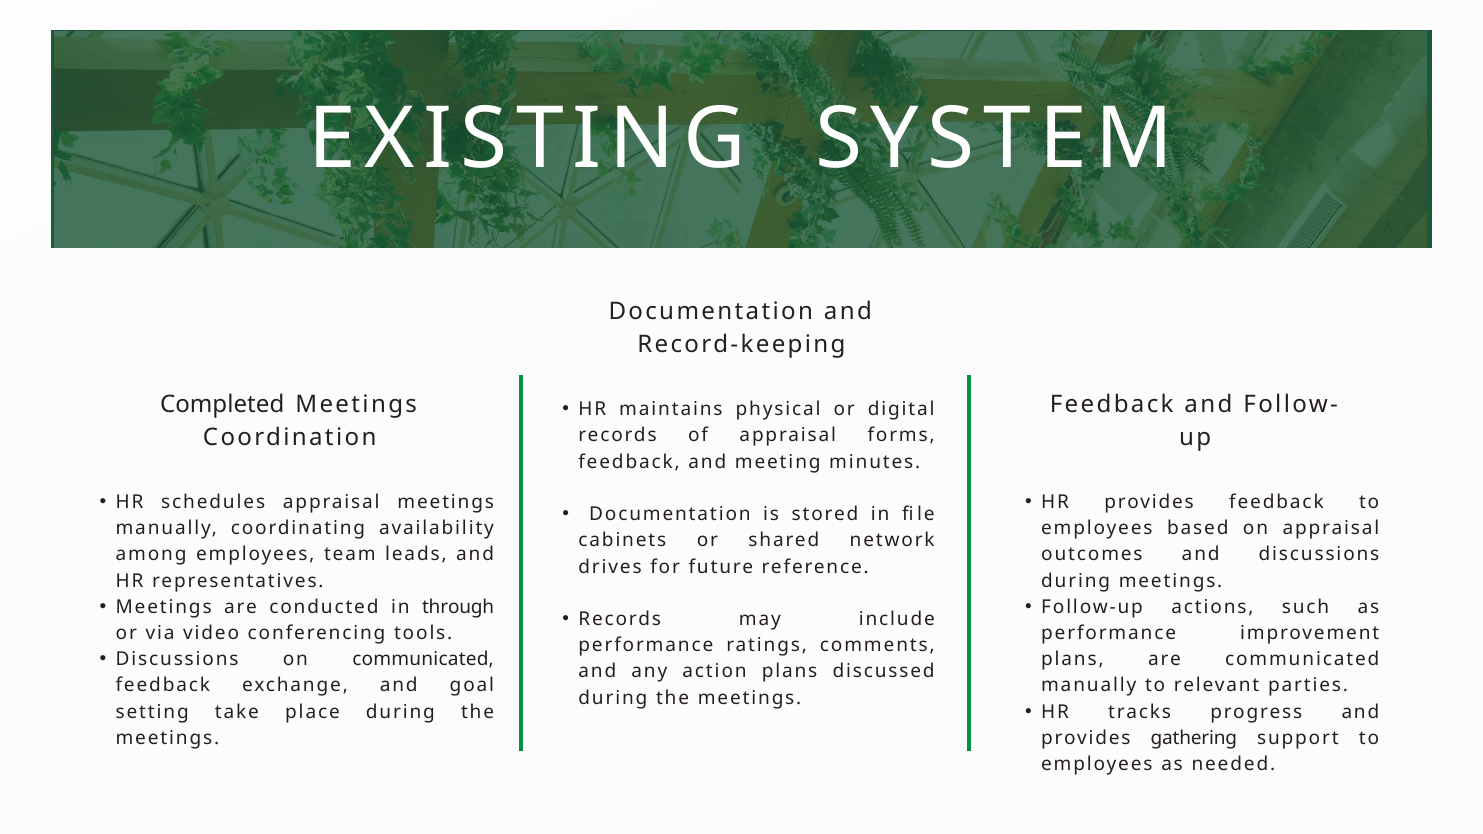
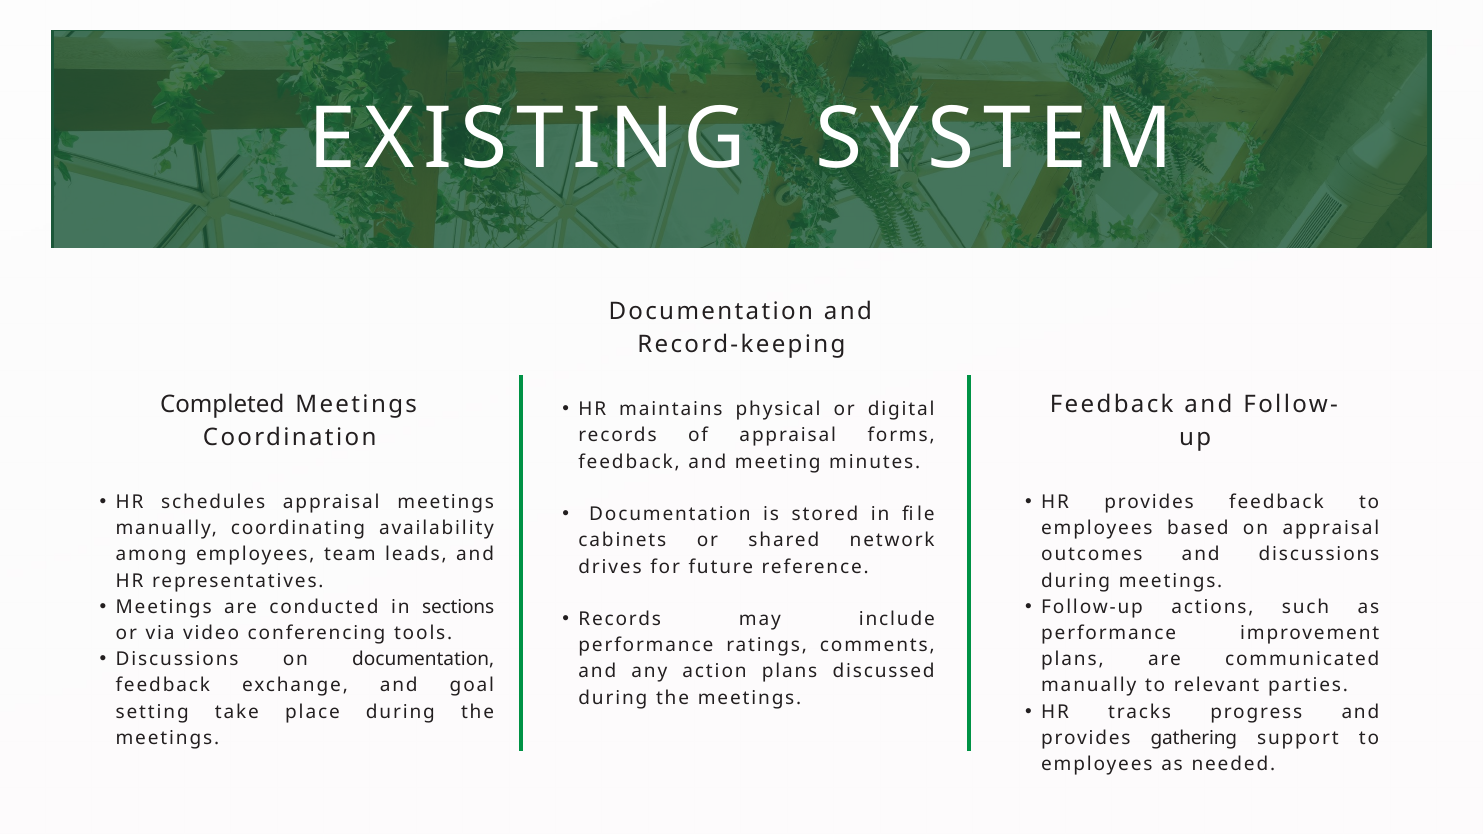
through: through -> sections (458, 607)
on communicated: communicated -> documentation (423, 660)
